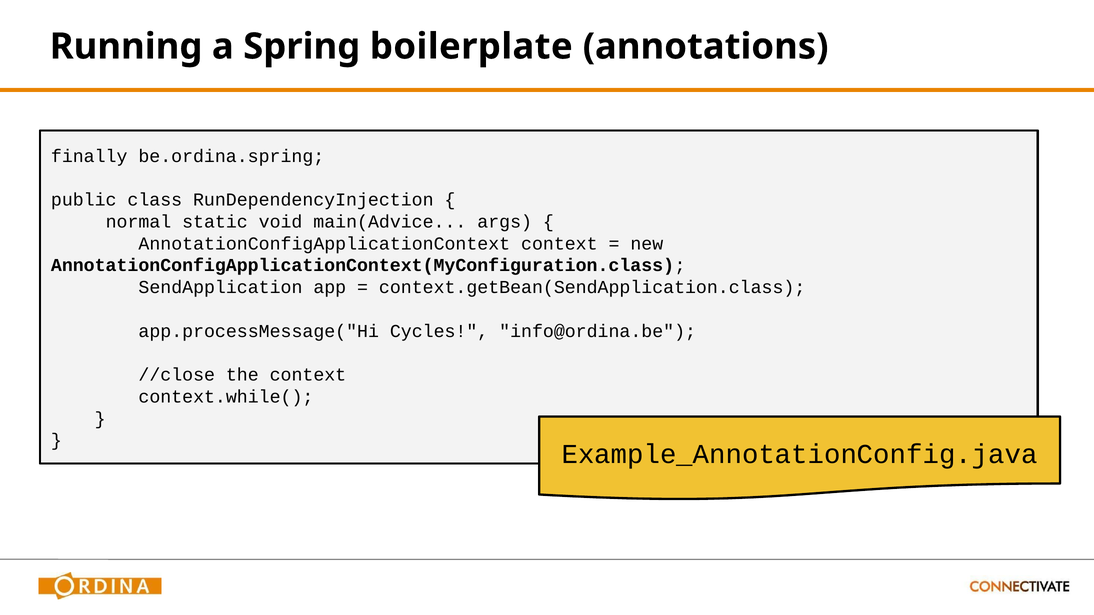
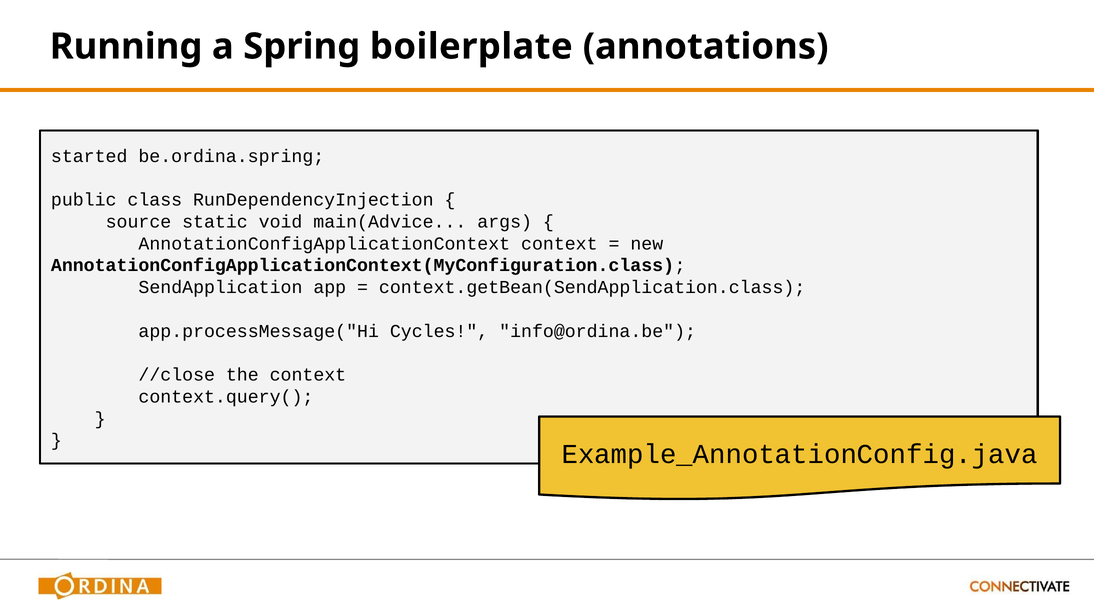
finally: finally -> started (89, 156)
normal: normal -> source (138, 222)
context.while(: context.while( -> context.query( (226, 397)
